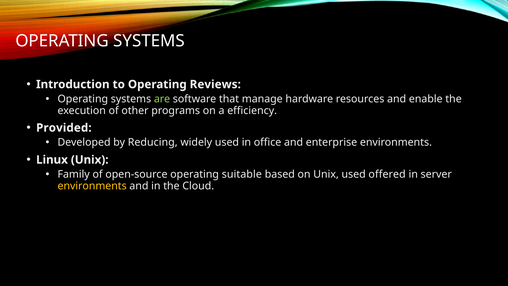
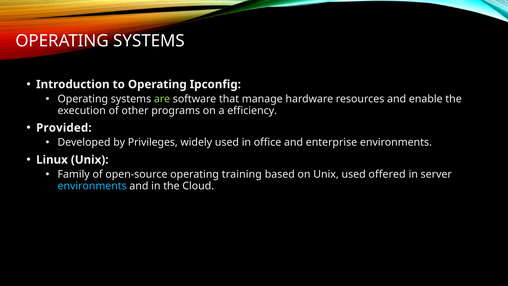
Reviews: Reviews -> Ipconfig (215, 84)
Reducing: Reducing -> Privileges (153, 142)
suitable: suitable -> training (242, 174)
environments colour: yellow -> light blue (92, 186)
